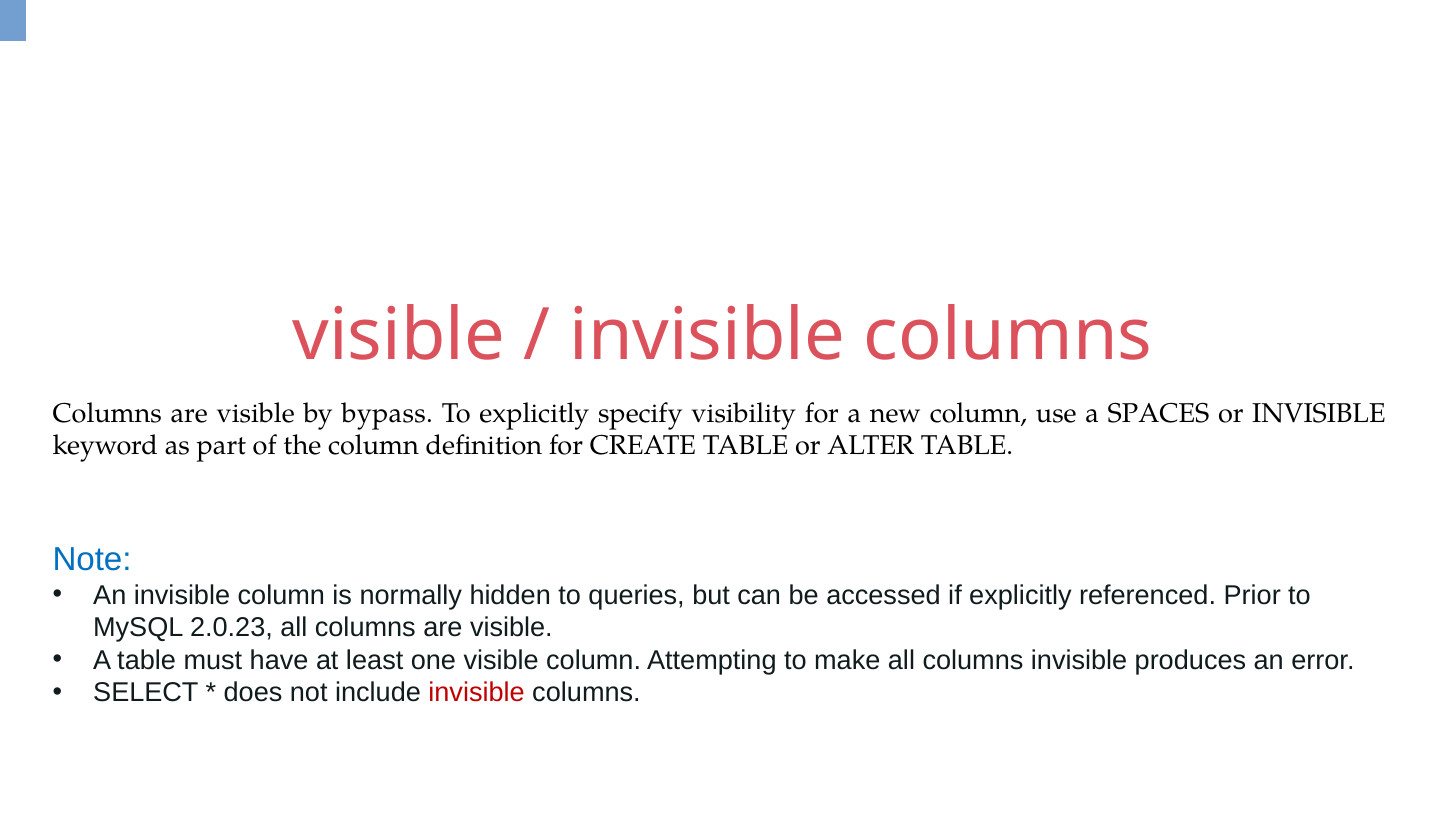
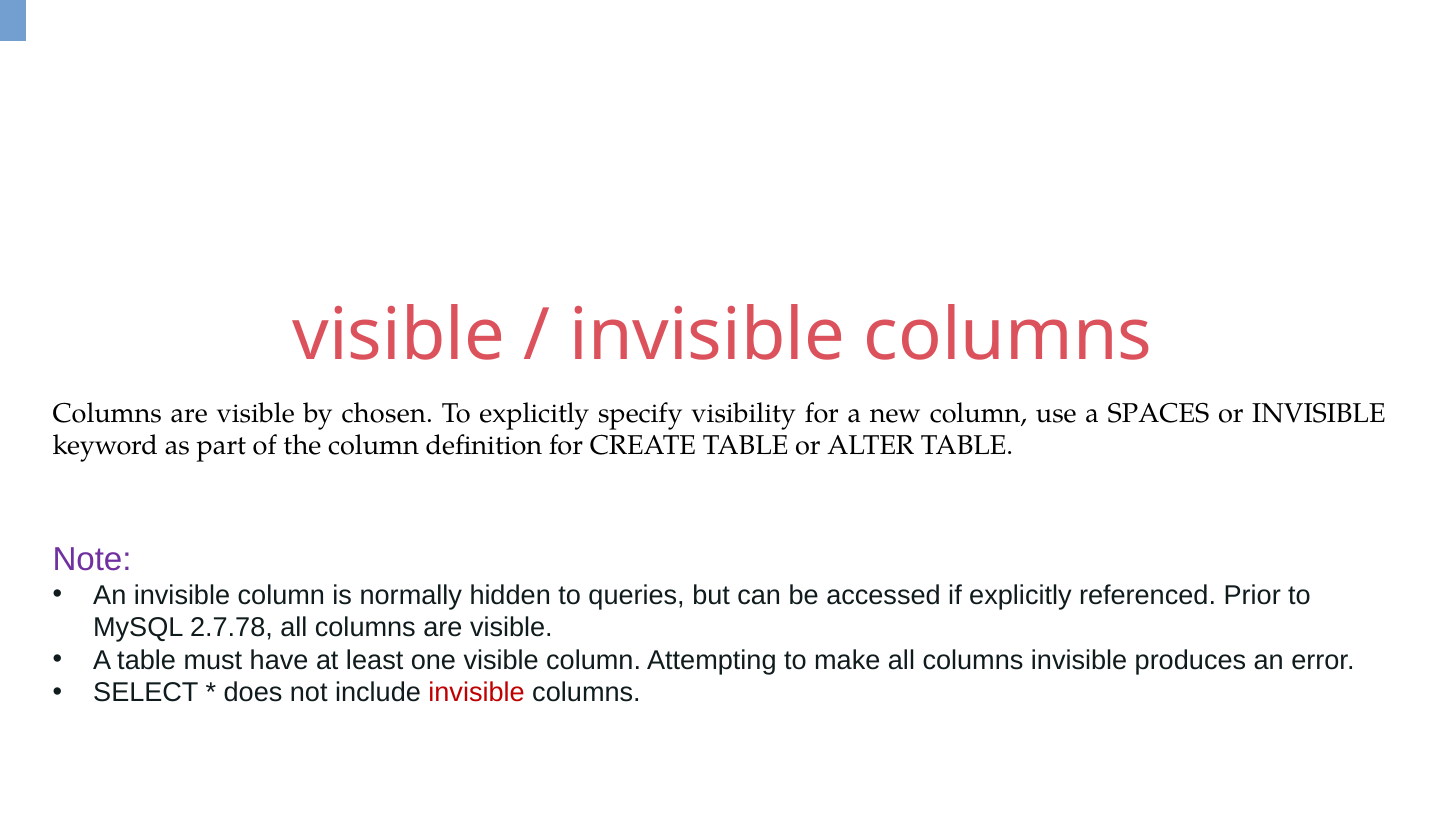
bypass: bypass -> chosen (387, 413)
Note colour: blue -> purple (92, 559)
2.0.23: 2.0.23 -> 2.7.78 (231, 627)
